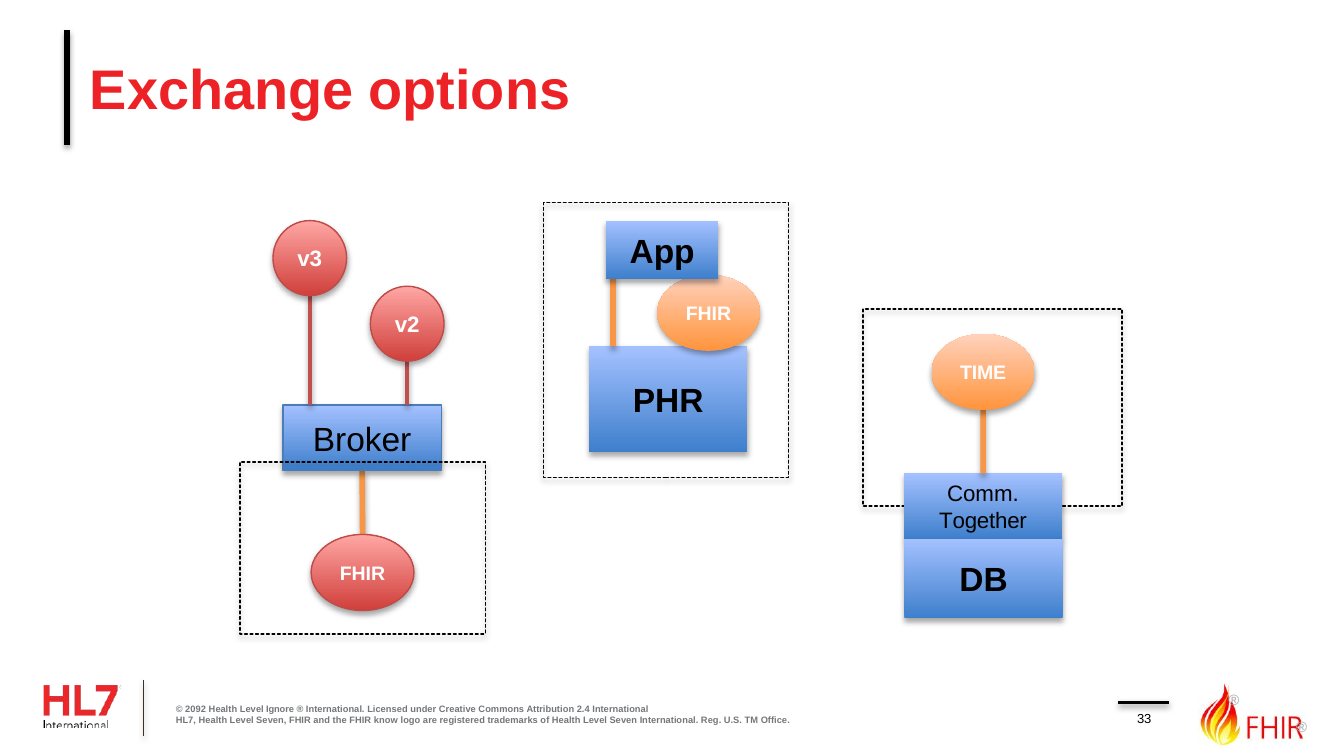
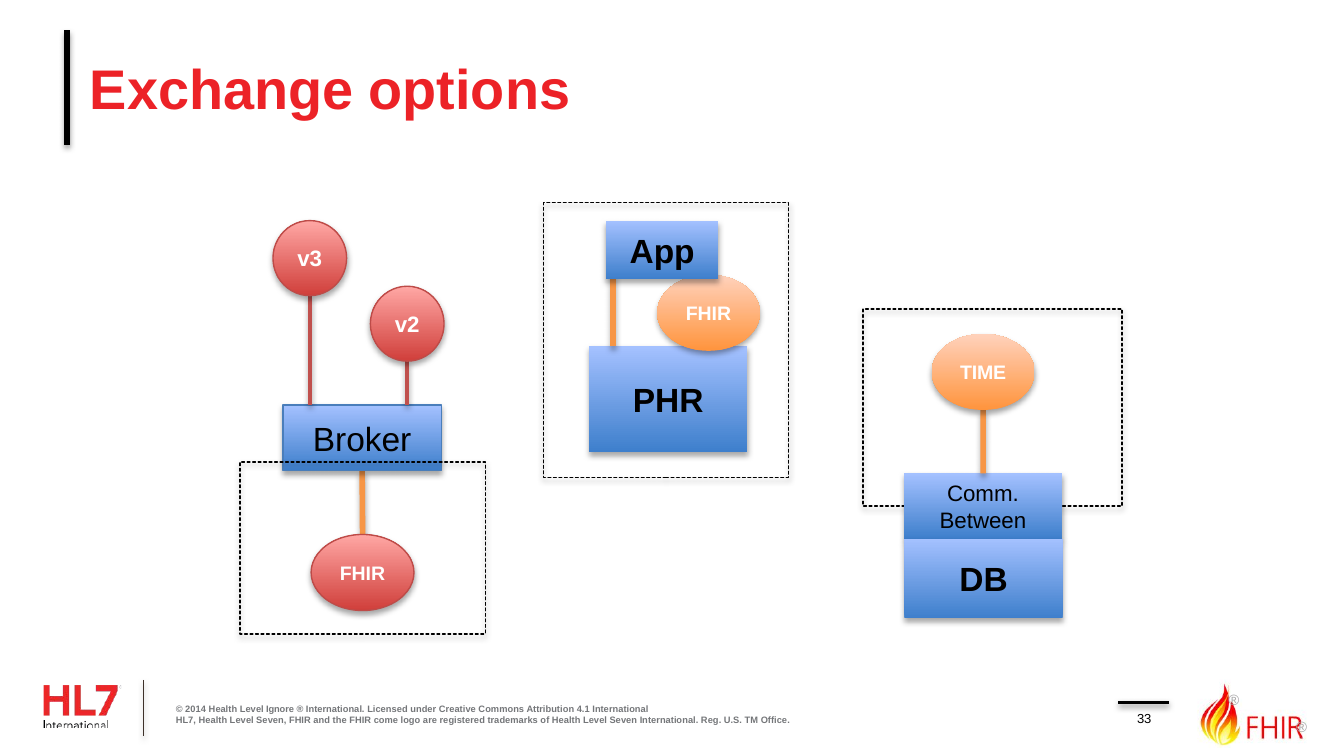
Together: Together -> Between (983, 521)
2092: 2092 -> 2014 (196, 710)
2.4: 2.4 -> 4.1 (583, 710)
know: know -> come (386, 721)
